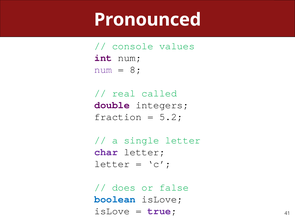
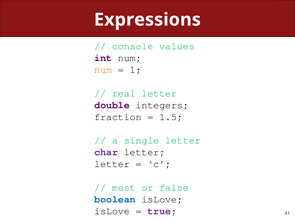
Pronounced: Pronounced -> Expressions (147, 20)
num colour: purple -> orange (103, 70)
8: 8 -> 1 (136, 70)
real called: called -> letter (159, 93)
5.2: 5.2 -> 1.5 (171, 117)
does: does -> must (124, 188)
